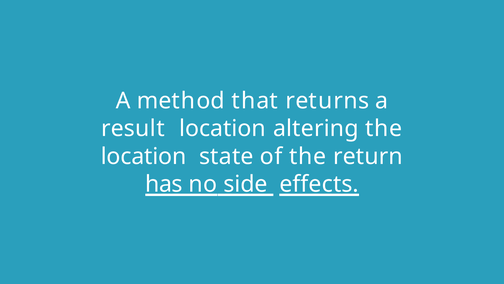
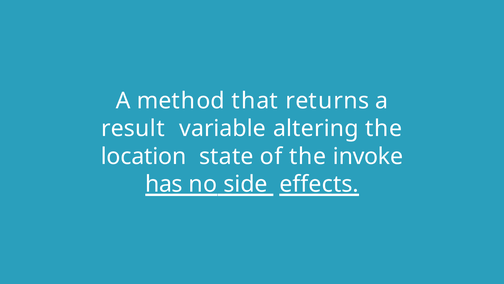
result location: location -> variable (223, 128)
return: return -> invoke (368, 156)
